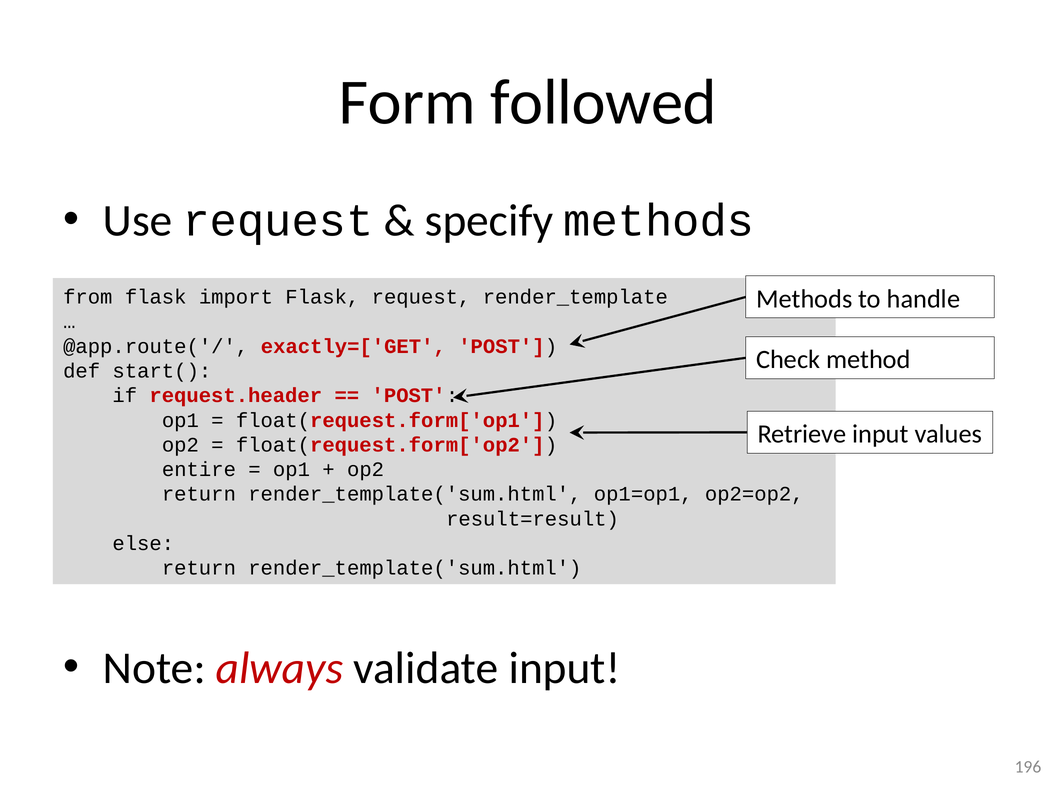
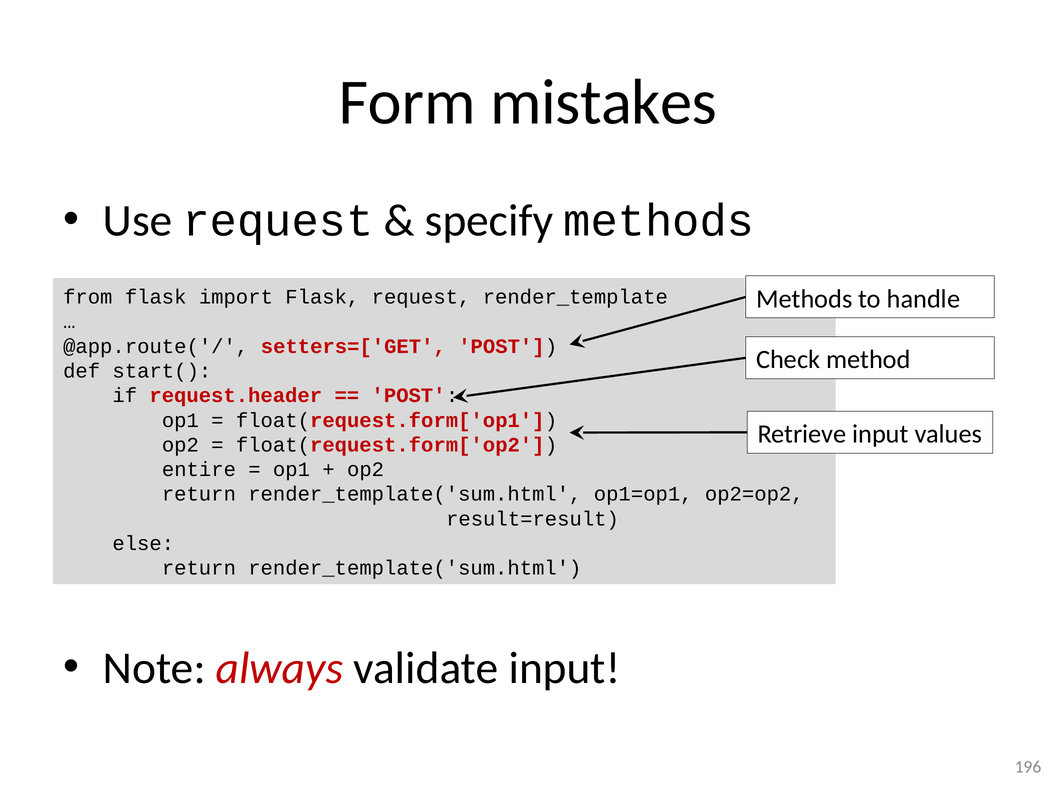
followed: followed -> mistakes (604, 102)
exactly=['GET: exactly=['GET -> setters=['GET (353, 346)
